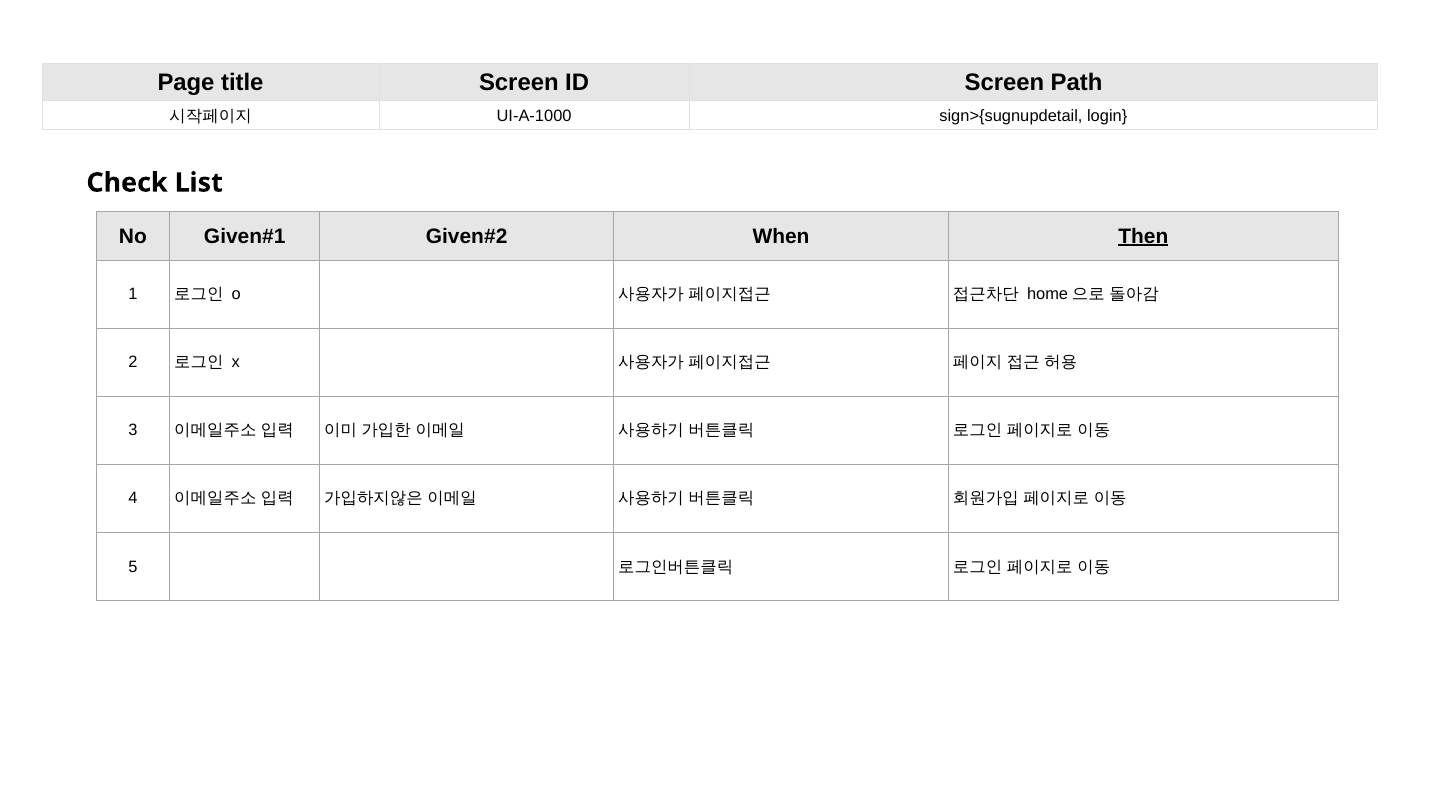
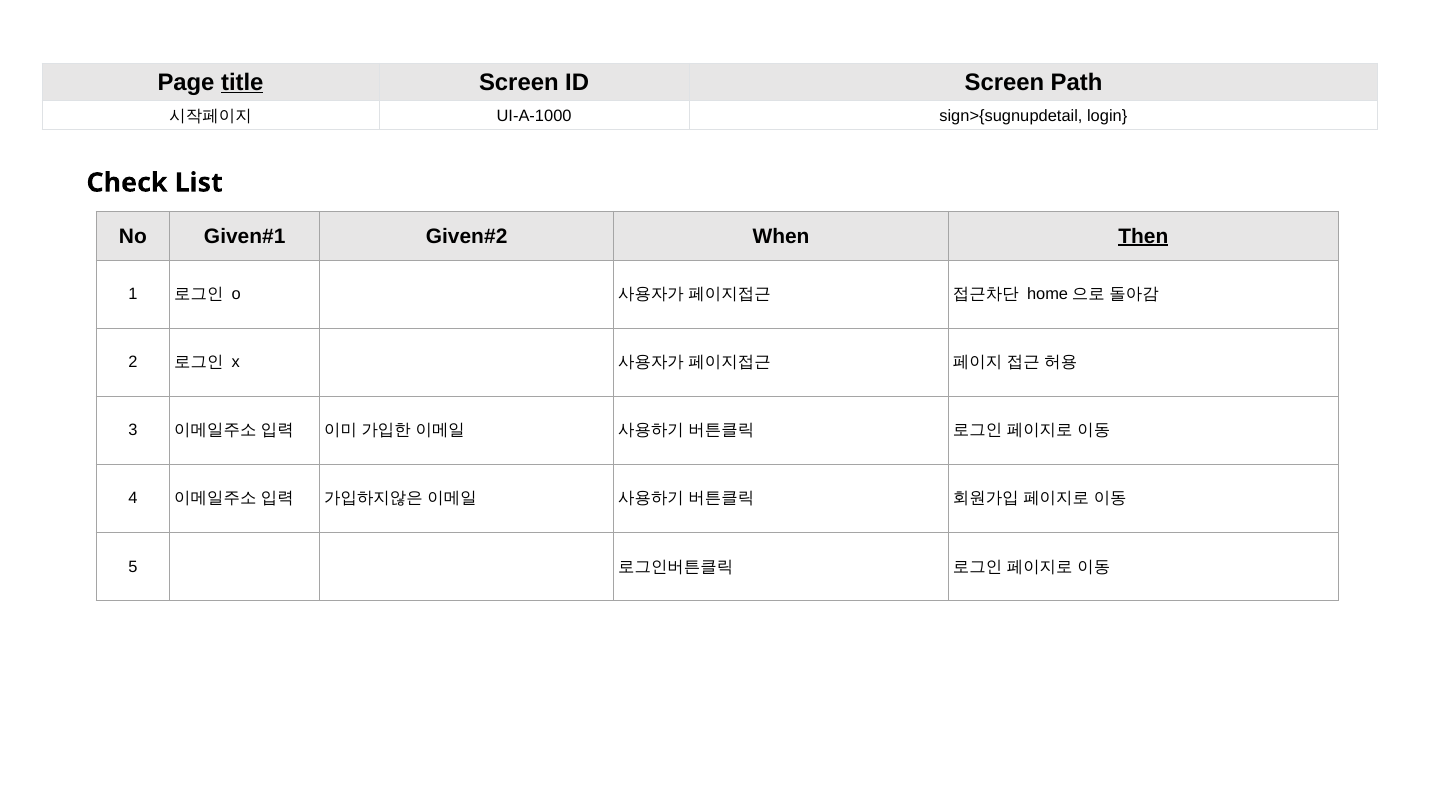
title underline: none -> present (242, 83)
